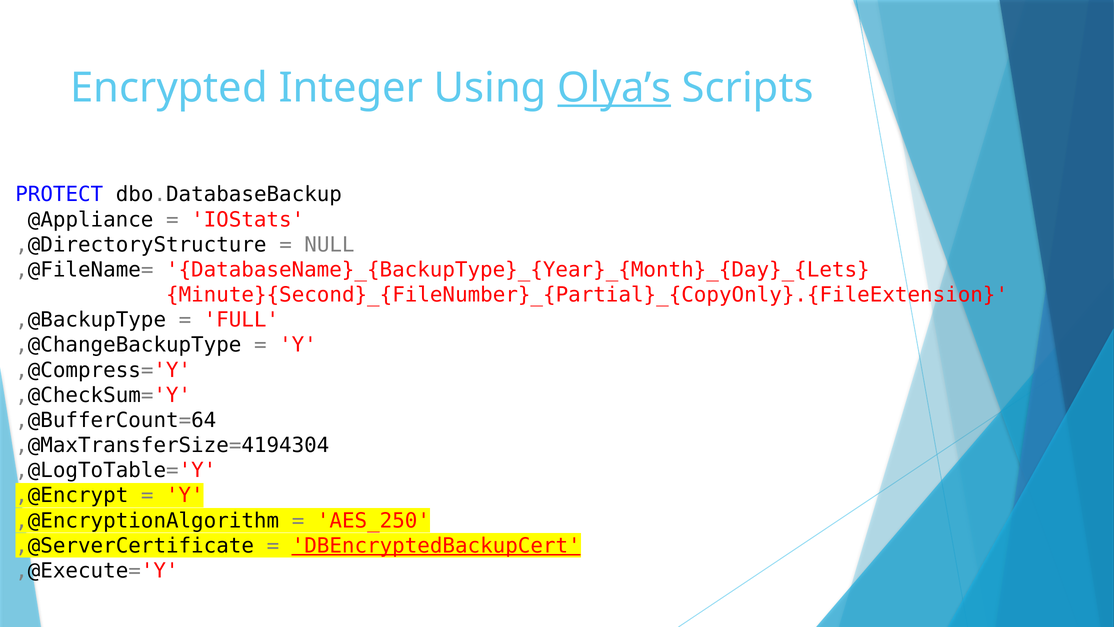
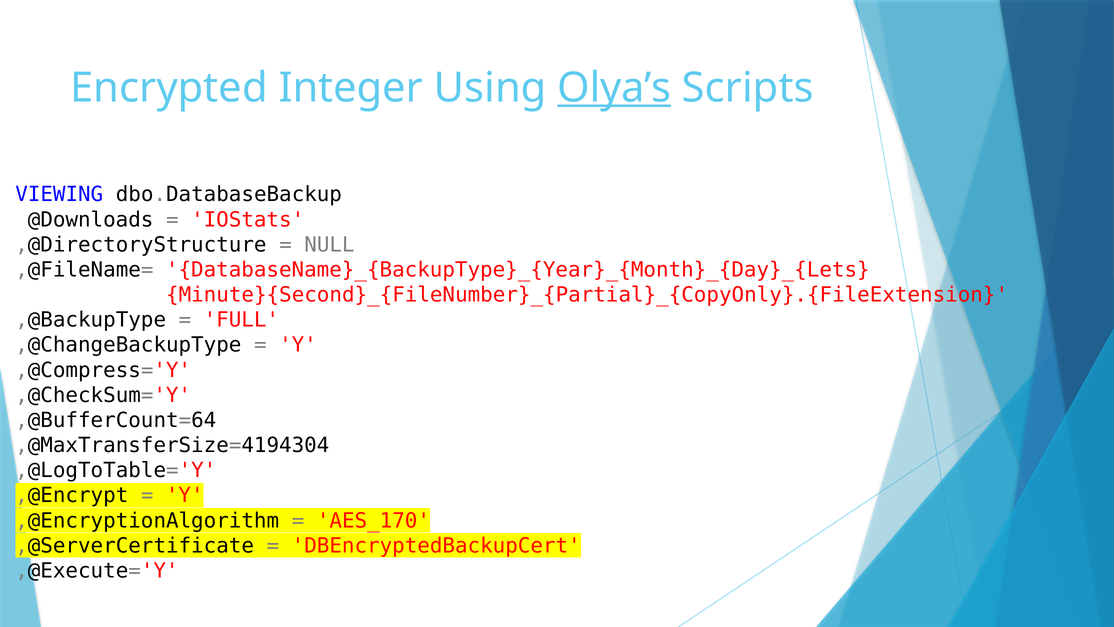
PROTECT: PROTECT -> VIEWING (59, 194)
@Appliance: @Appliance -> @Downloads (91, 220)
AES_250: AES_250 -> AES_170 (373, 520)
DBEncryptedBackupCert underline: present -> none (436, 545)
